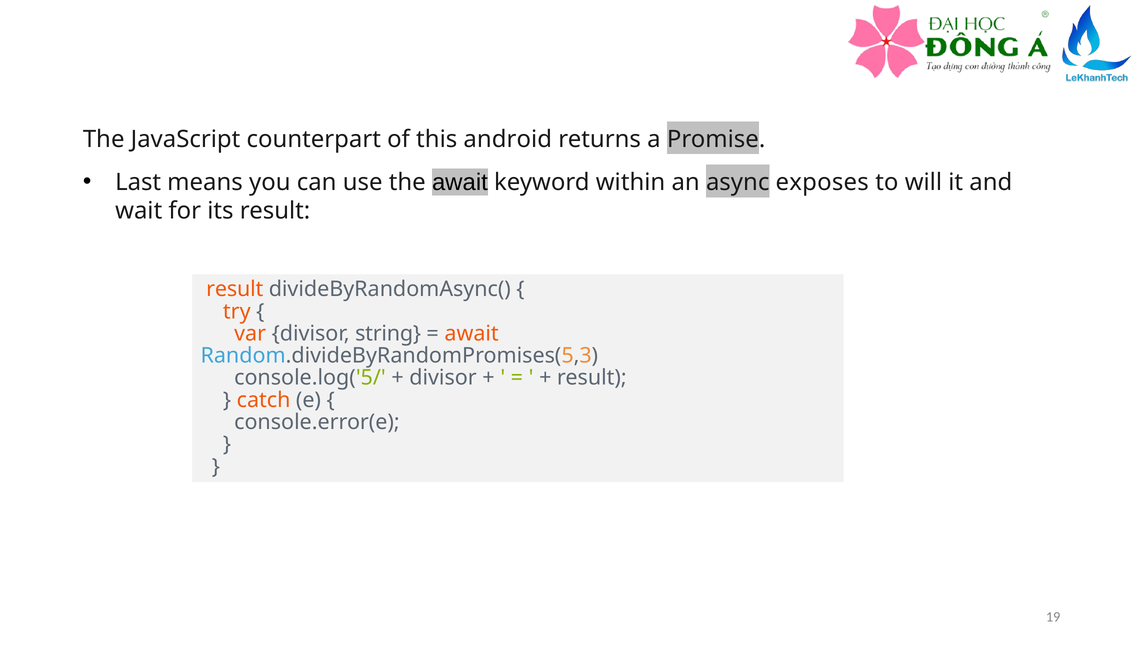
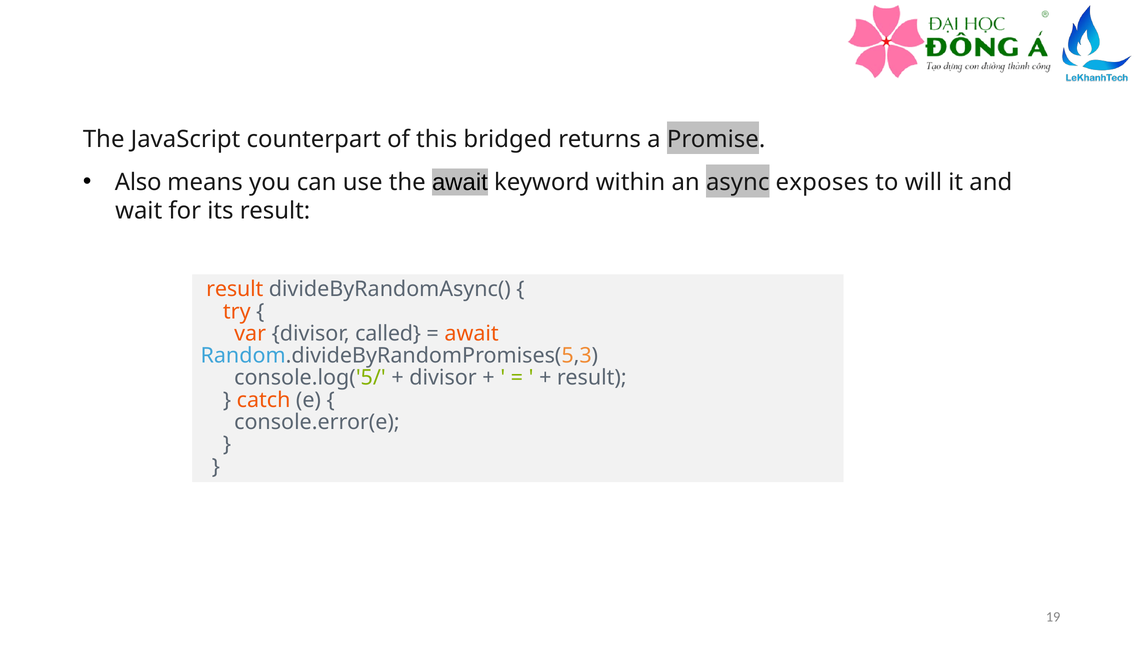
android: android -> bridged (508, 139)
Last: Last -> Also (138, 182)
string: string -> called (388, 333)
